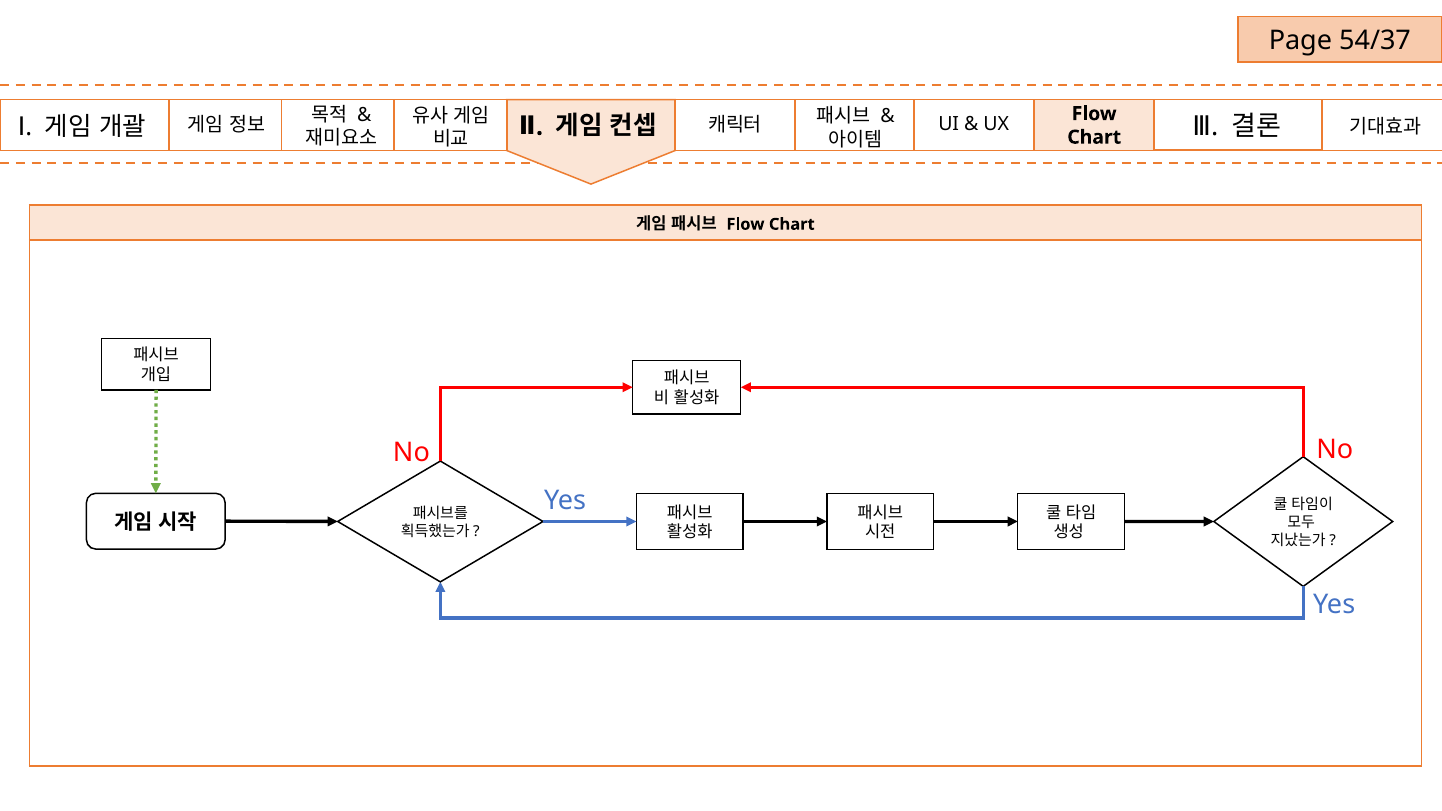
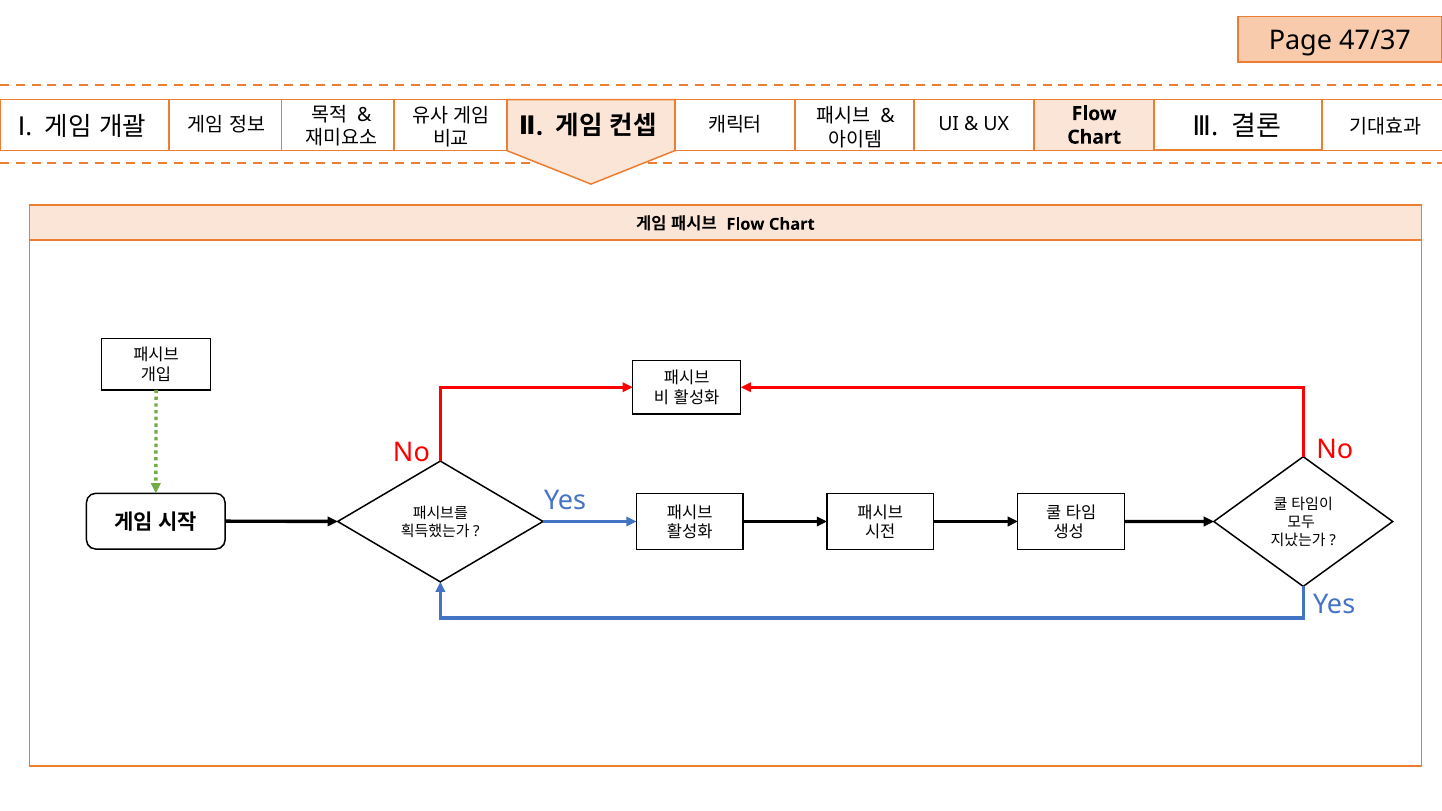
54/37: 54/37 -> 47/37 (1375, 41)
